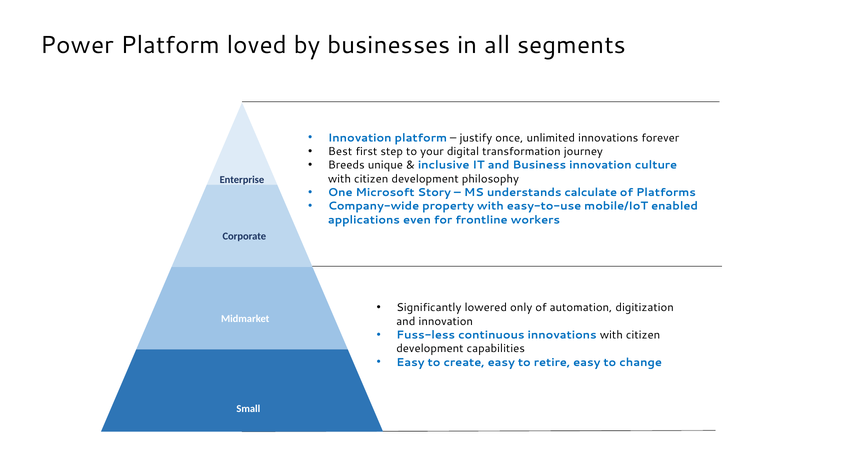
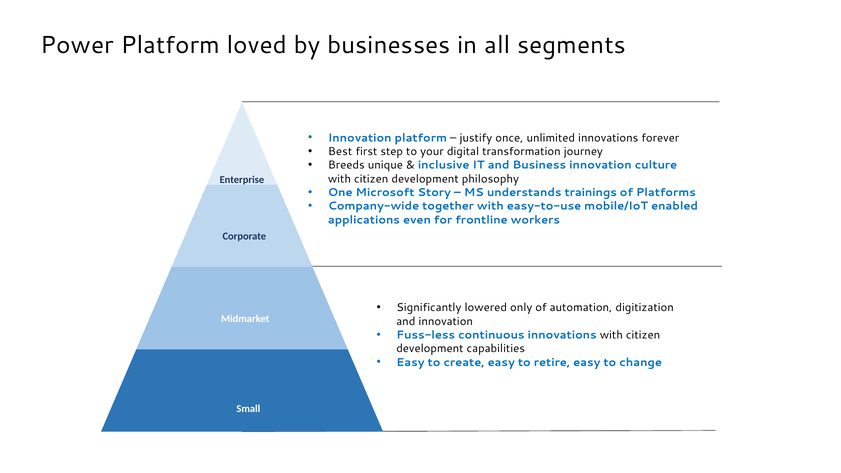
calculate: calculate -> trainings (591, 193)
property: property -> together (448, 206)
